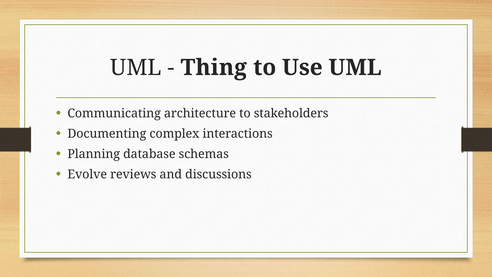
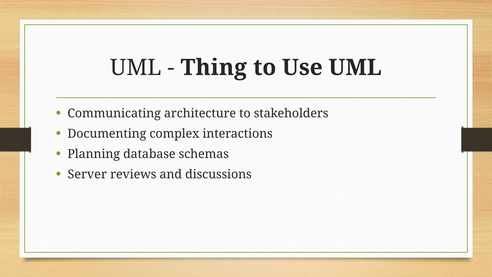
Evolve: Evolve -> Server (87, 174)
